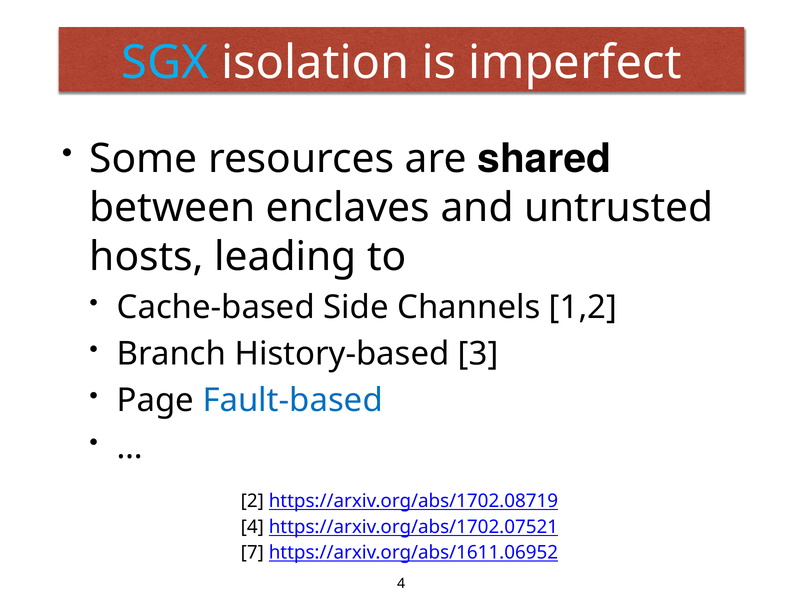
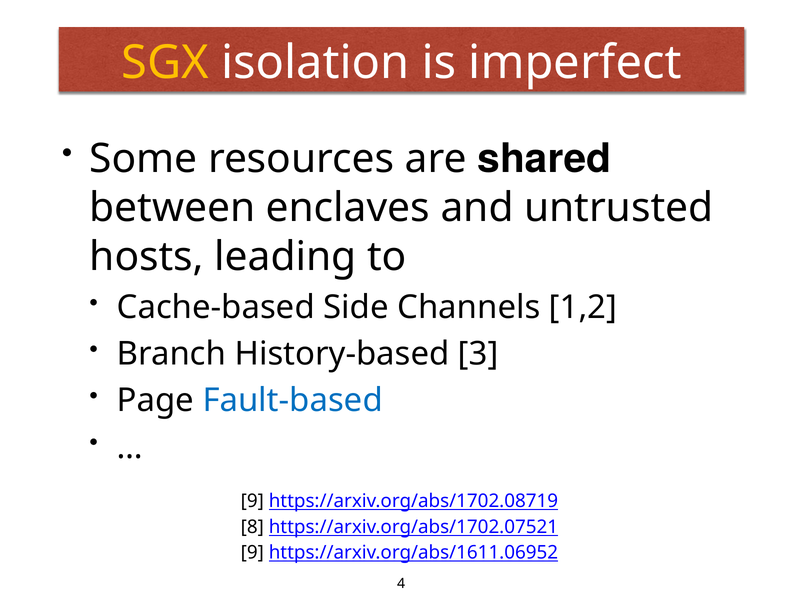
SGX colour: light blue -> yellow (165, 63)
2: 2 -> 9 (252, 501)
4: 4 -> 8 (252, 527)
7: 7 -> 9 (252, 553)
